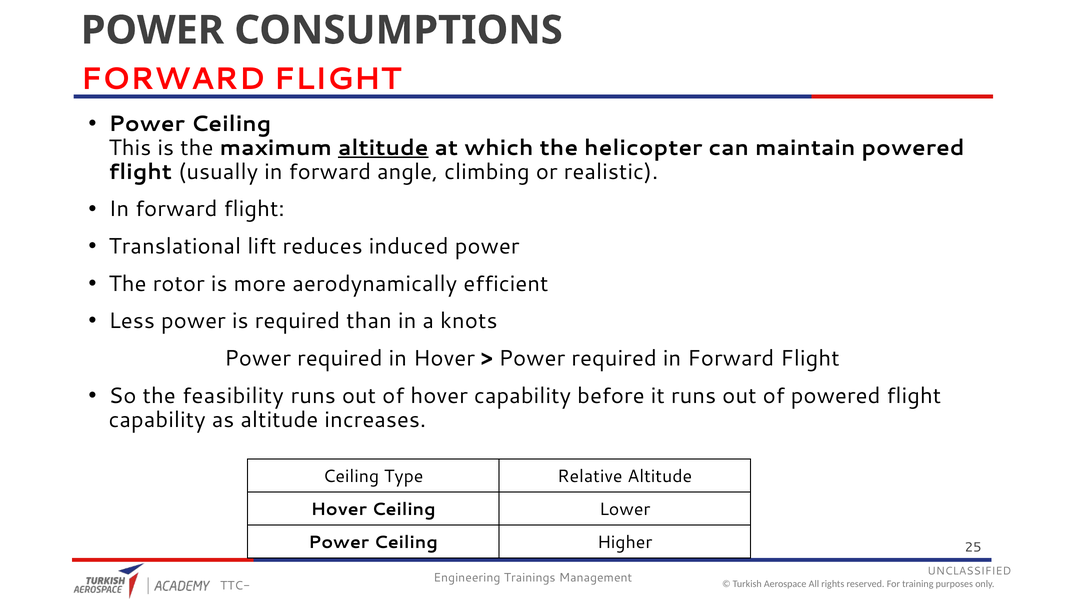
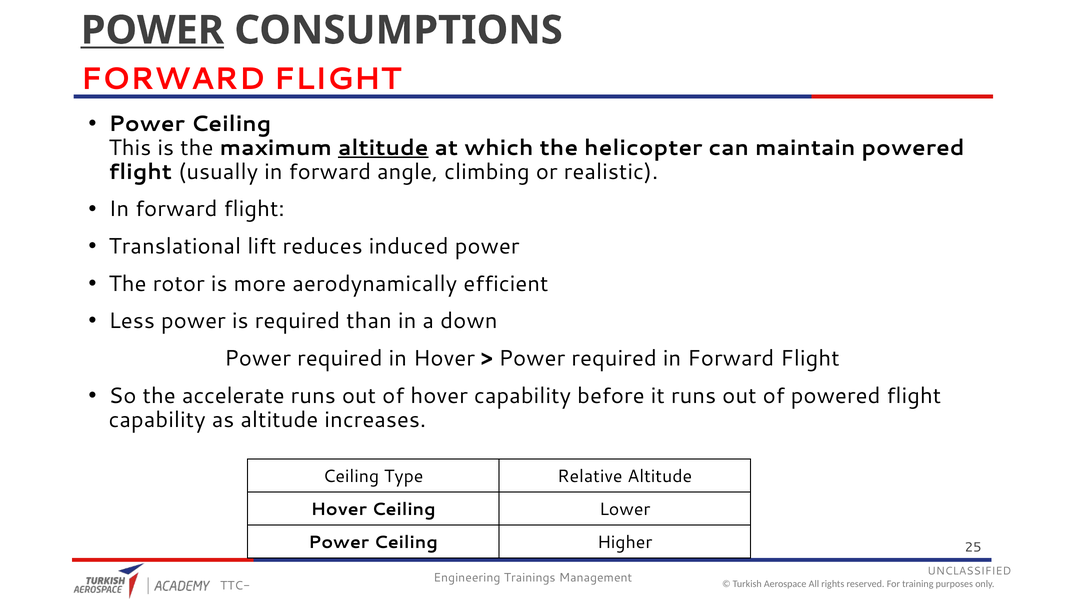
POWER underline: none -> present (152, 30)
knots: knots -> down (469, 321)
feasibility: feasibility -> accelerate (233, 395)
